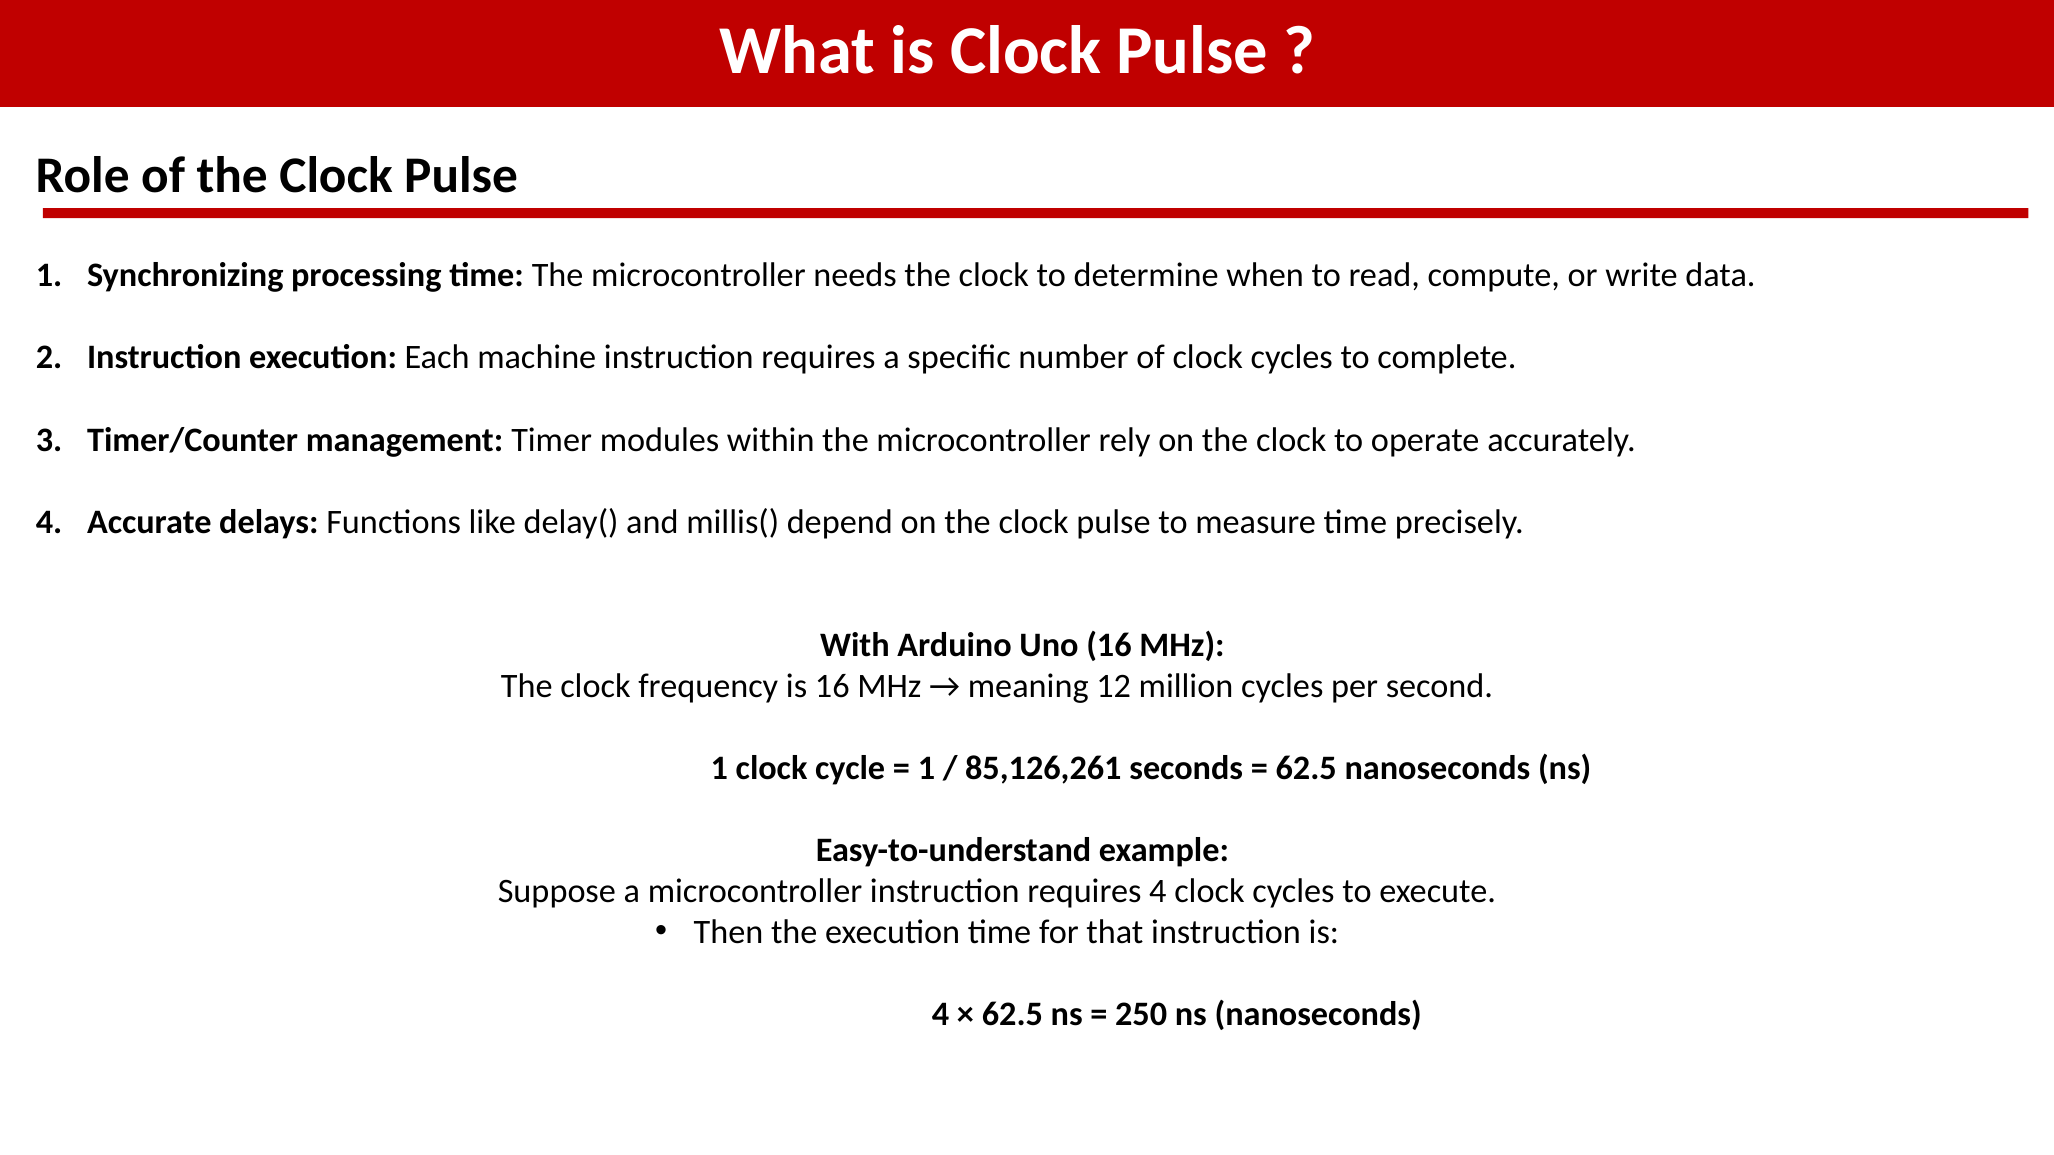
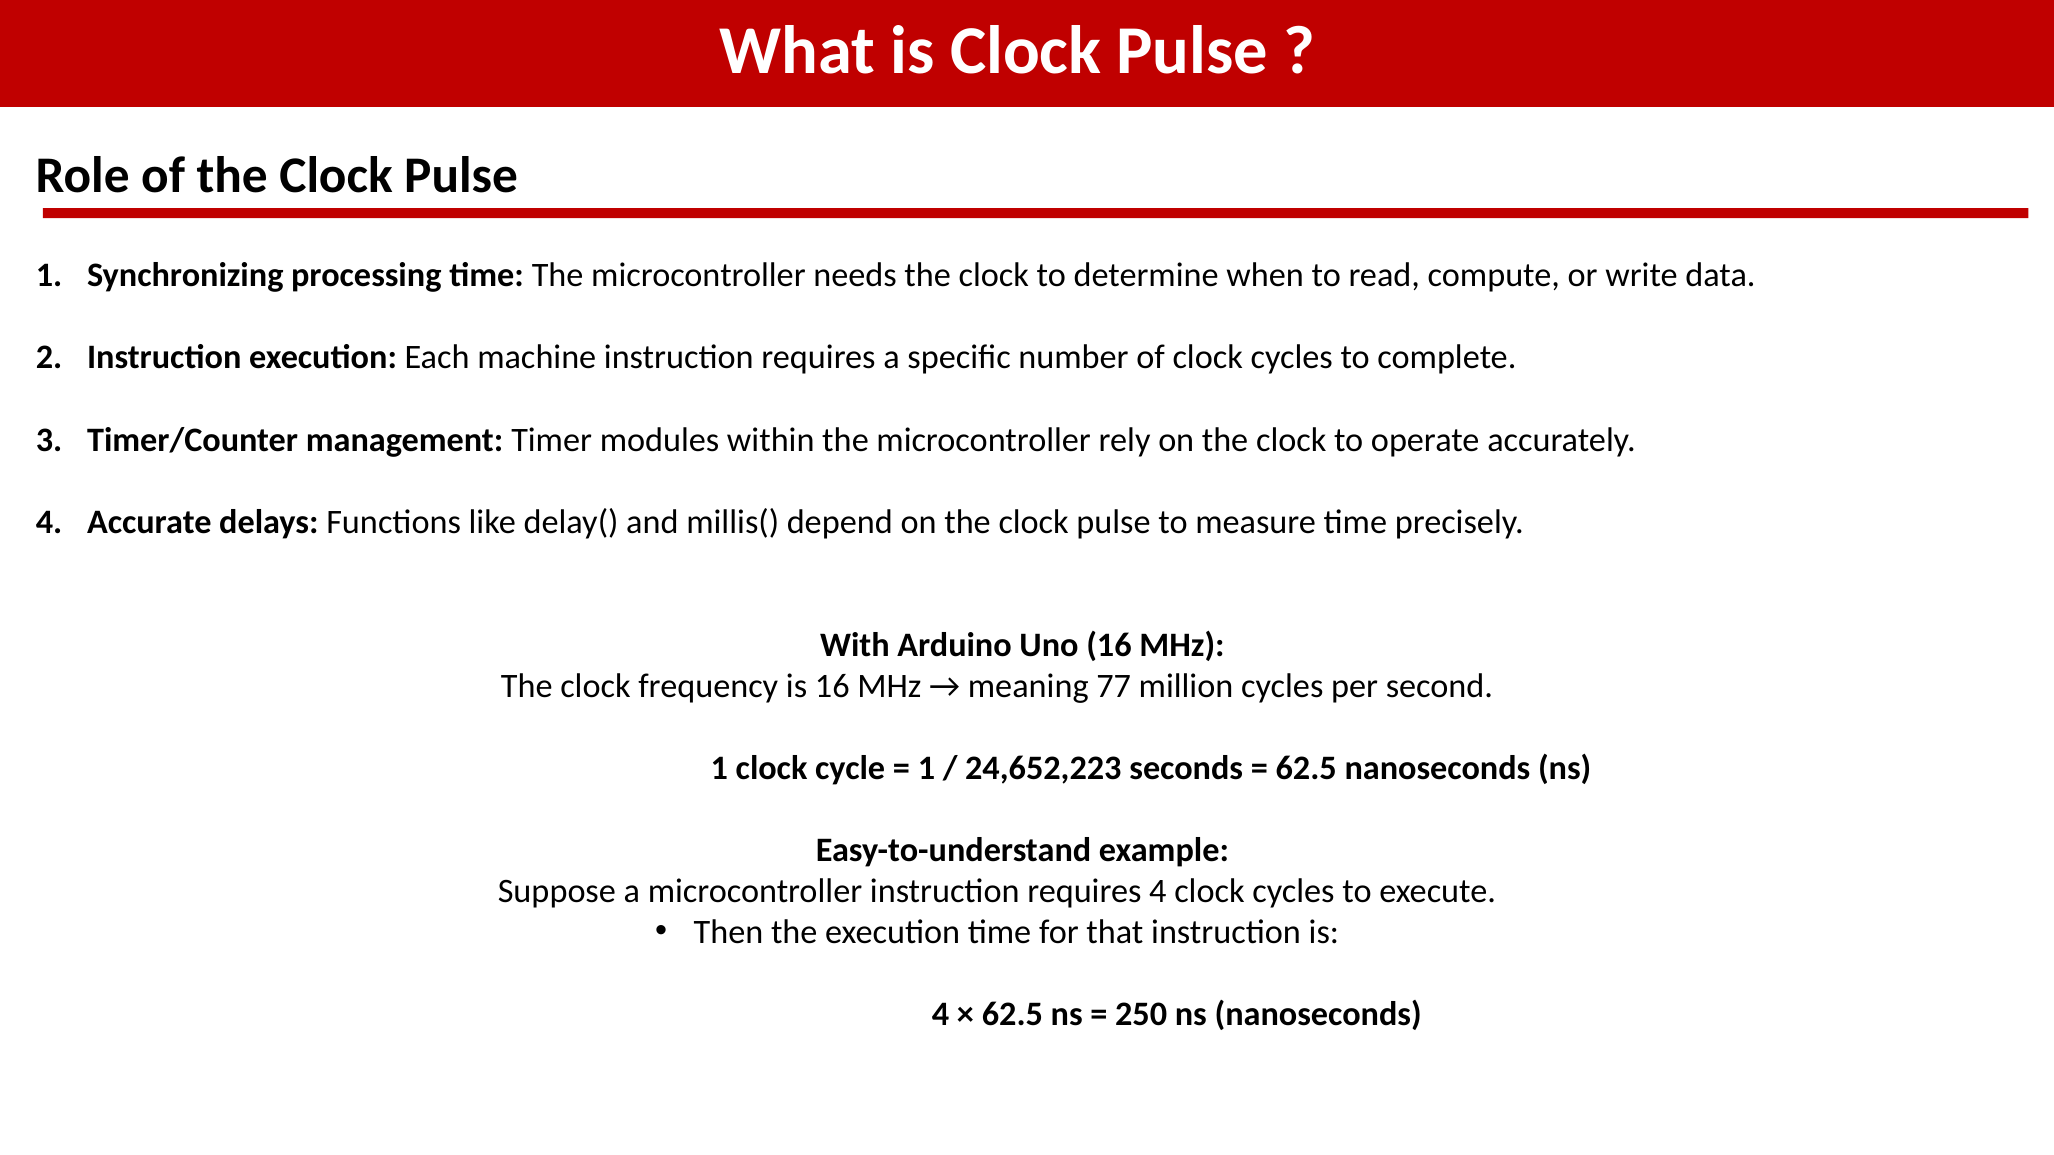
12: 12 -> 77 (1114, 686)
85,126,261: 85,126,261 -> 24,652,223 (1043, 768)
